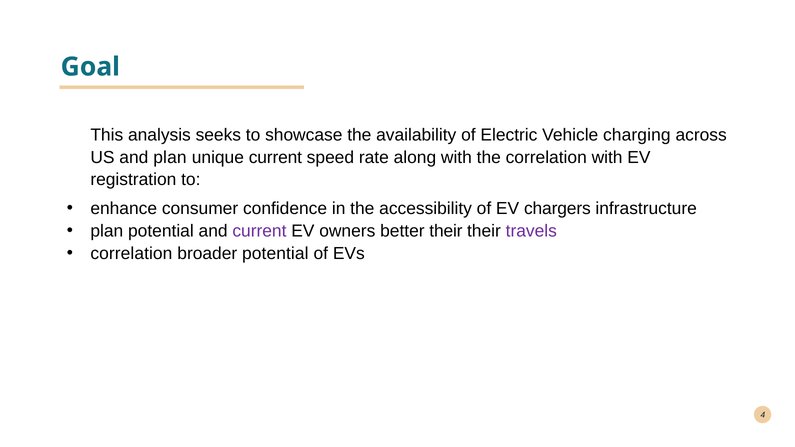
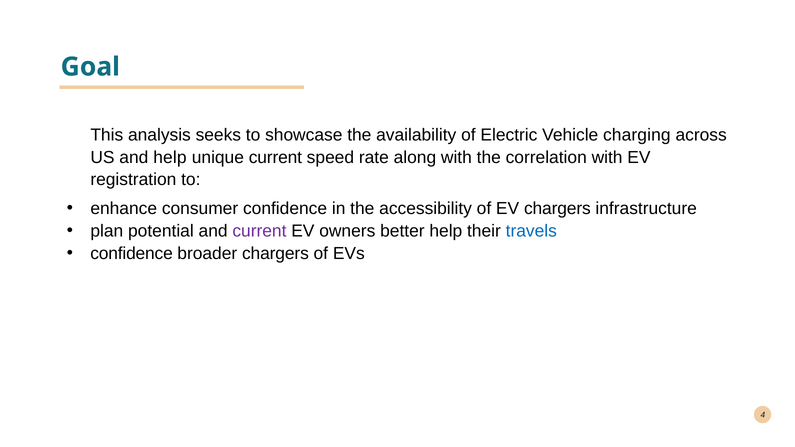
and plan: plan -> help (170, 157)
better their: their -> help (446, 231)
travels colour: purple -> blue (531, 231)
correlation: correlation -> confidence (132, 253)
broader potential: potential -> chargers (275, 253)
